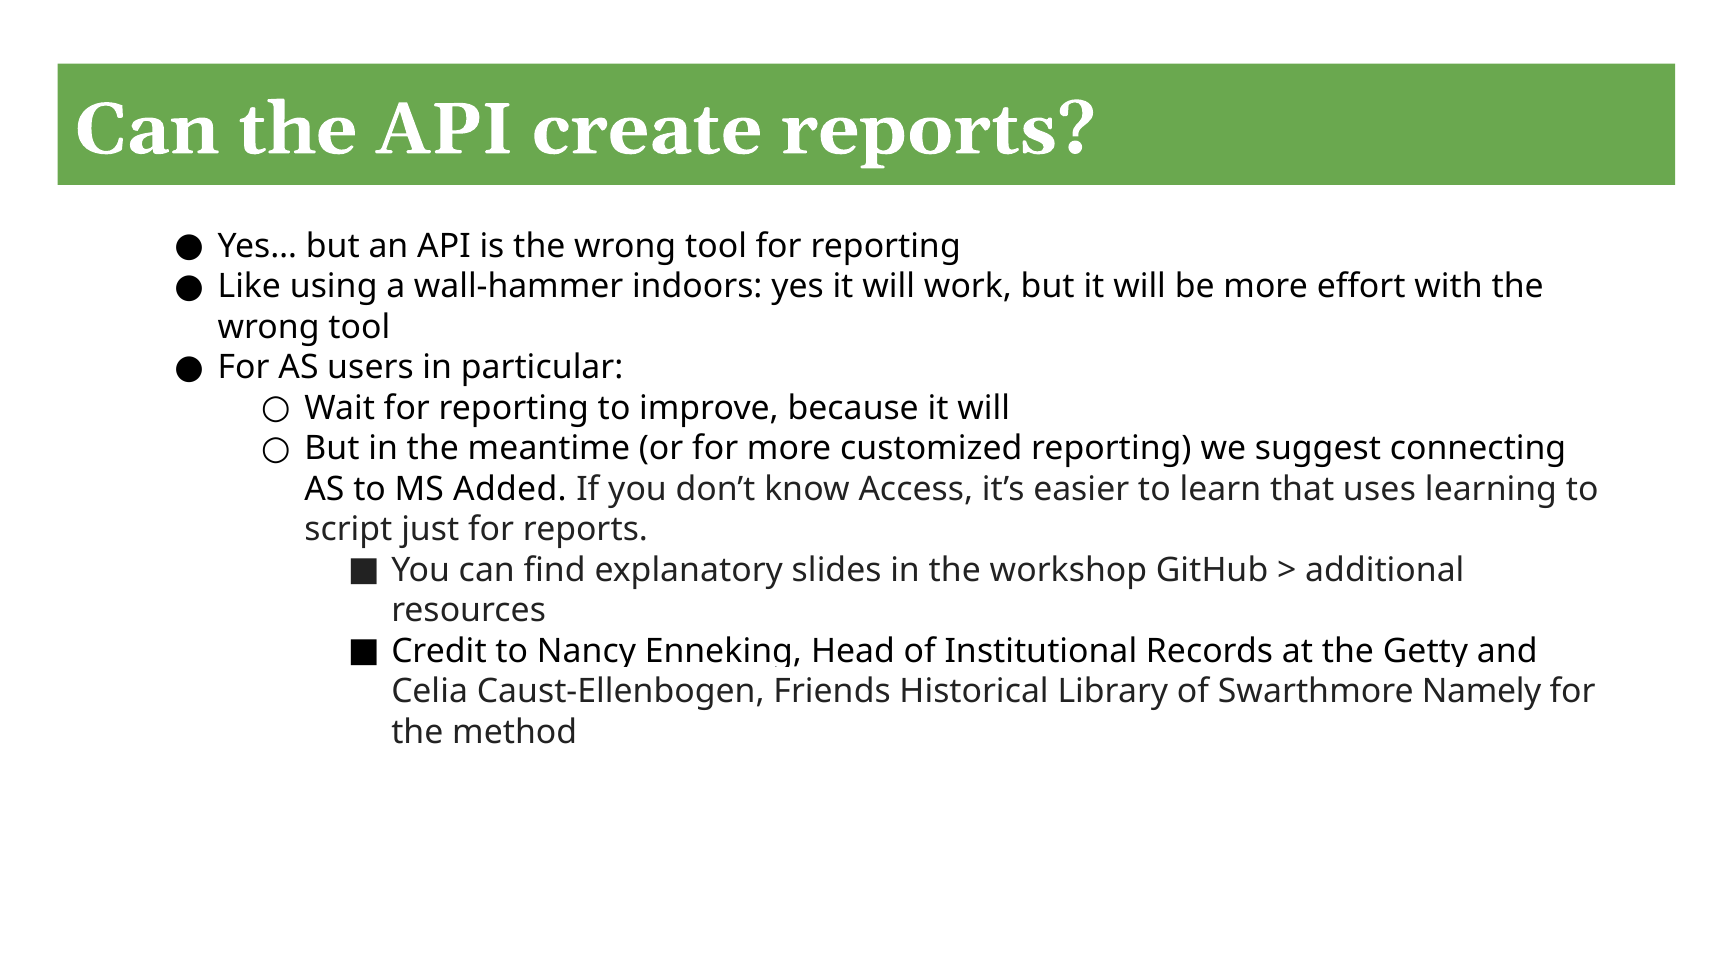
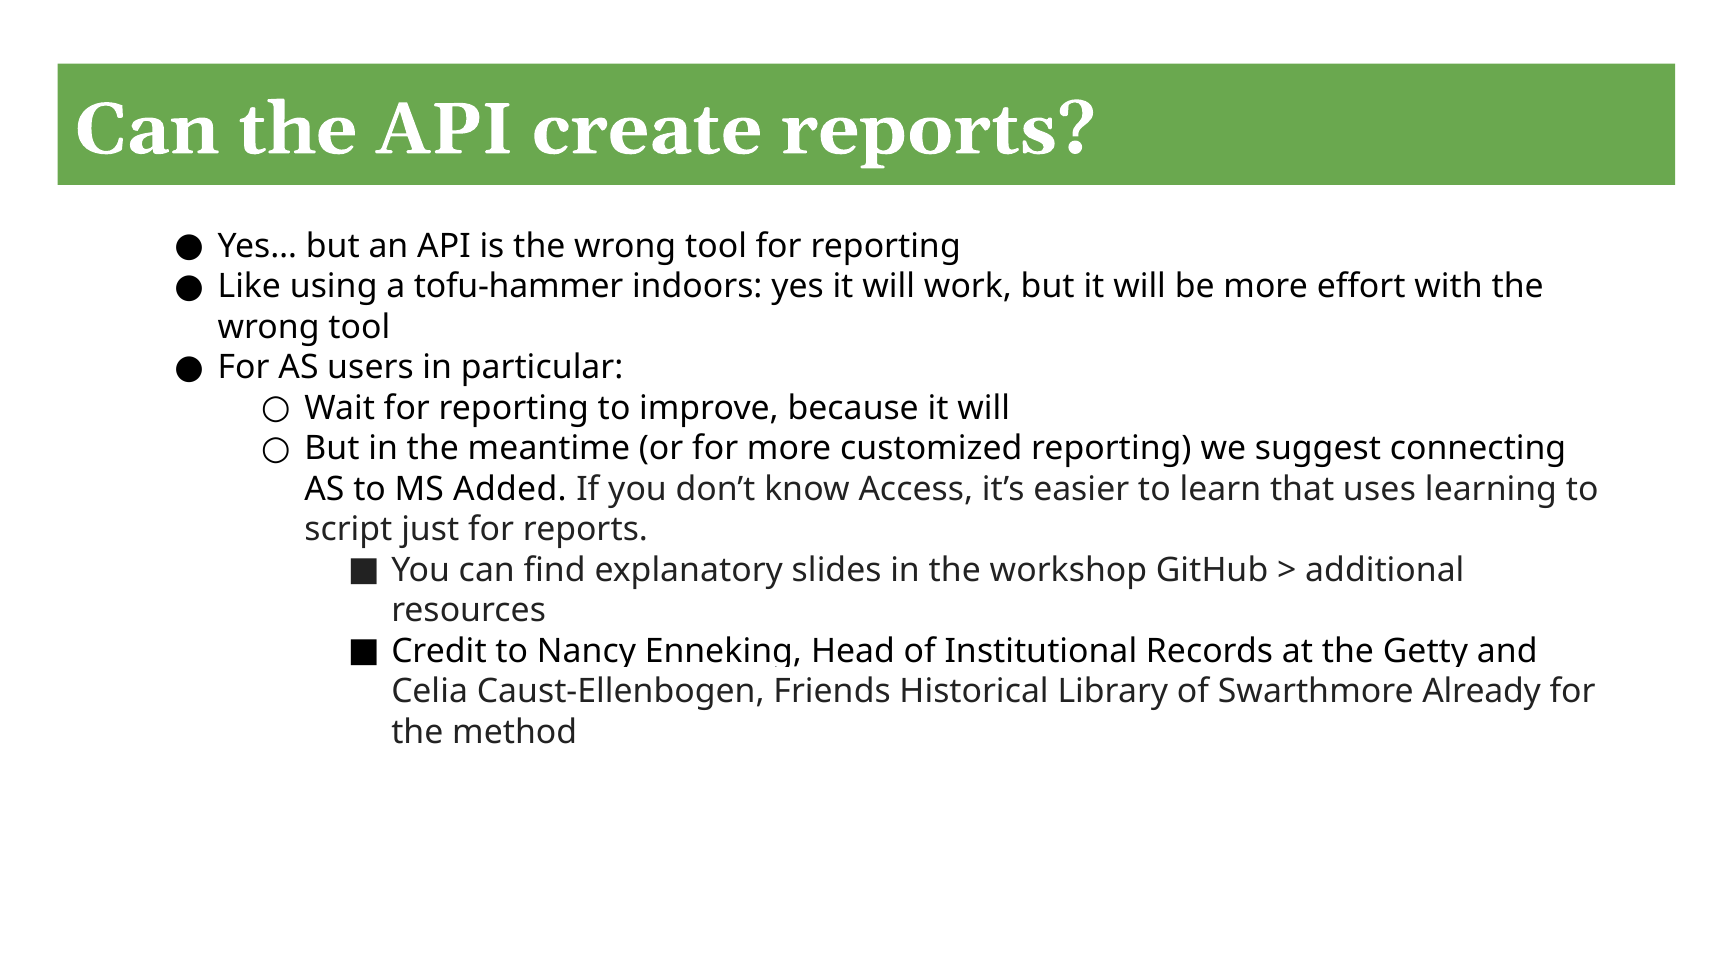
wall-hammer: wall-hammer -> tofu-hammer (519, 287)
Namely: Namely -> Already (1482, 692)
